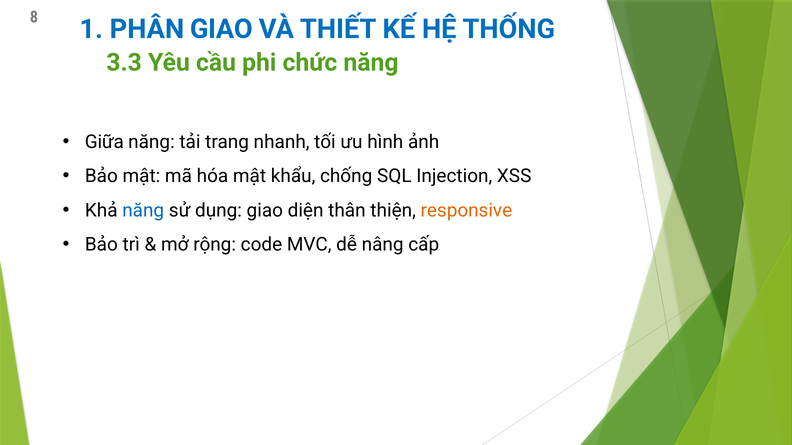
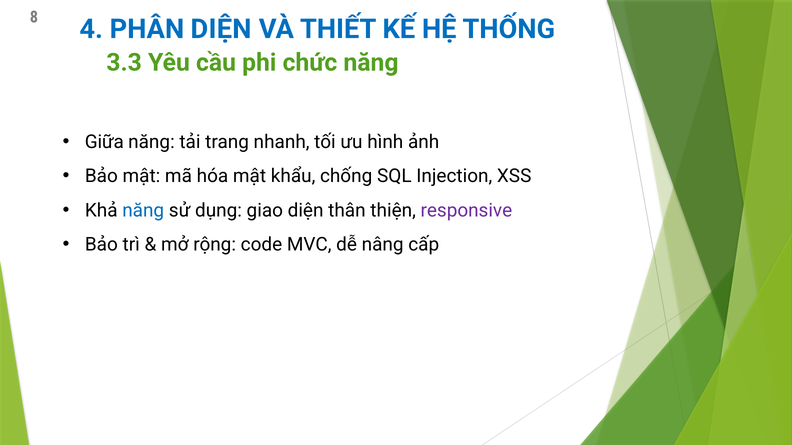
1: 1 -> 4 (91, 29)
PHÂN GIAO: GIAO -> DIỆN (221, 29)
responsive colour: orange -> purple (466, 211)
